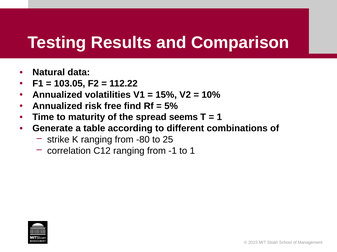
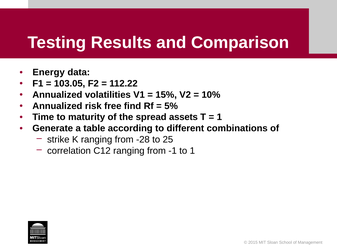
Natural: Natural -> Energy (49, 73)
seems: seems -> assets (183, 117)
-80: -80 -> -28 (143, 140)
